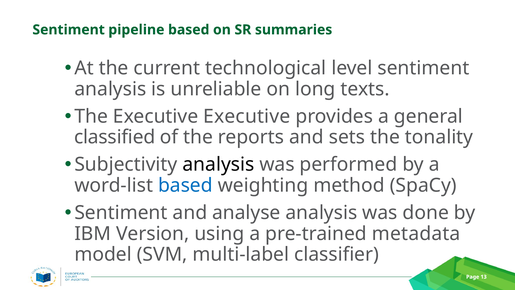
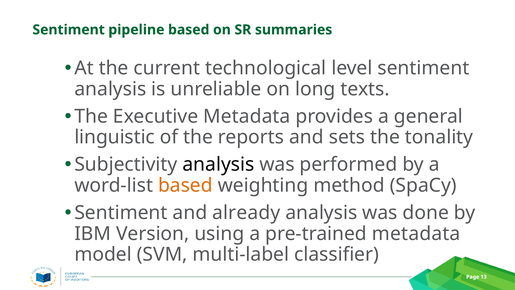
Executive Executive: Executive -> Metadata (247, 116)
classified: classified -> linguistic (115, 137)
based colour: blue -> orange (185, 185)
analyse: analyse -> already (246, 213)
